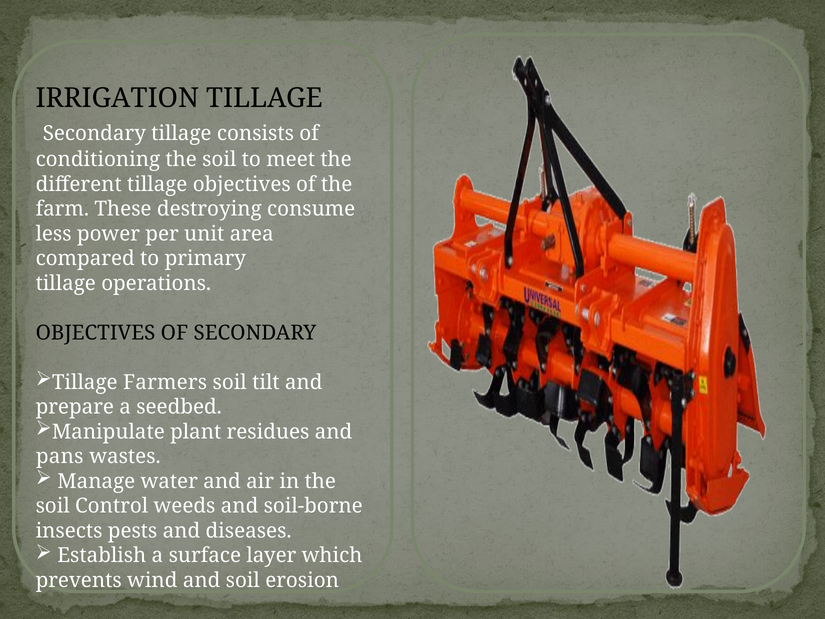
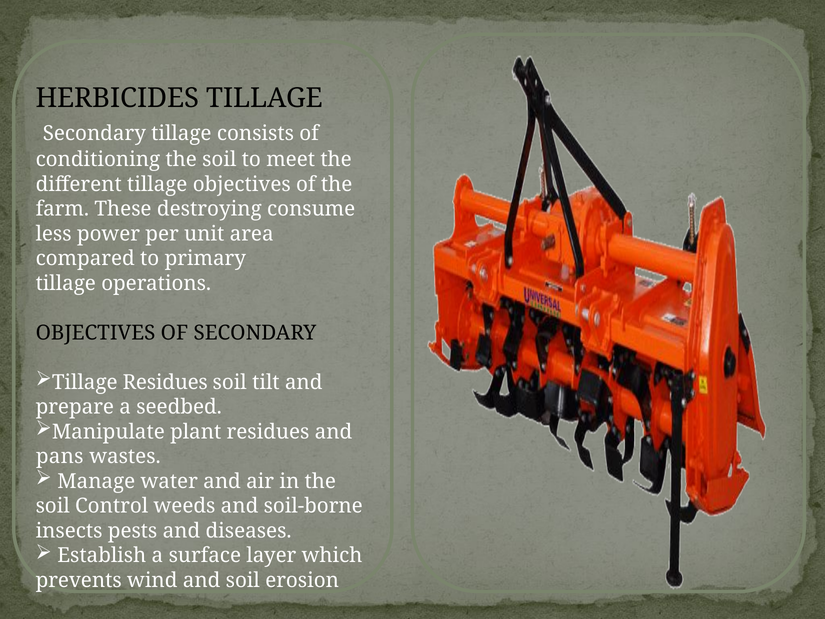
IRRIGATION: IRRIGATION -> HERBICIDES (117, 98)
Tillage Farmers: Farmers -> Residues (165, 382)
